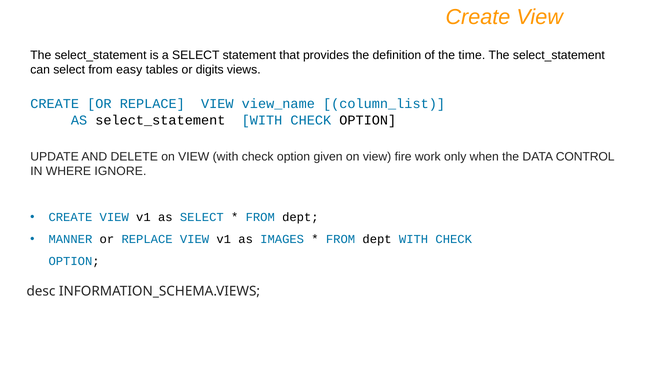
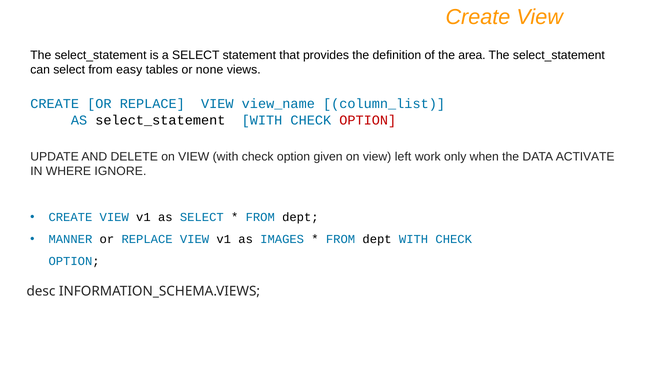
time: time -> area (472, 55)
digits: digits -> none (210, 70)
OPTION colour: black -> red (368, 120)
fire: fire -> left (403, 157)
CONTROL: CONTROL -> ACTIVATE (585, 157)
